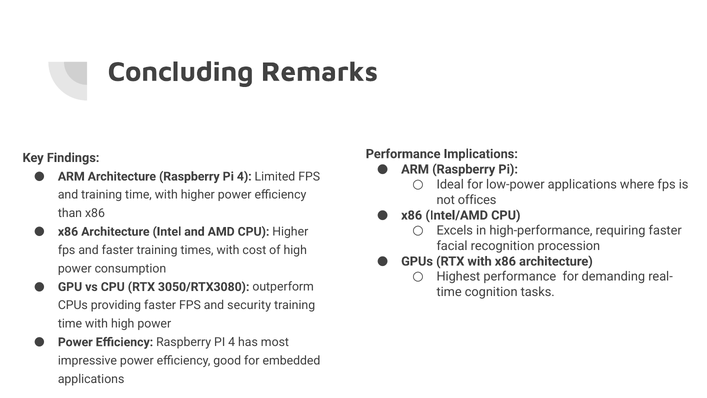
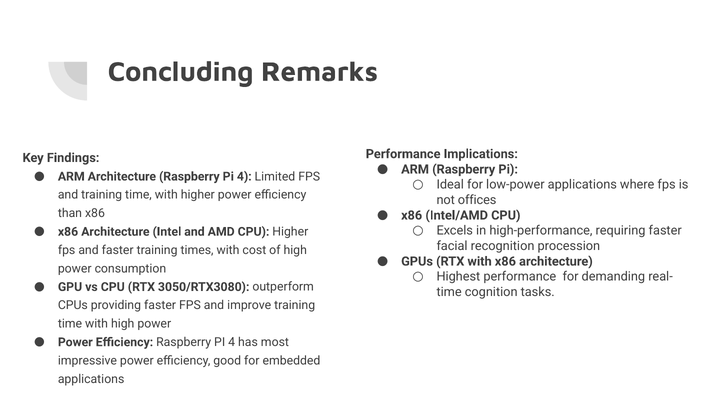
security: security -> improve (249, 305)
